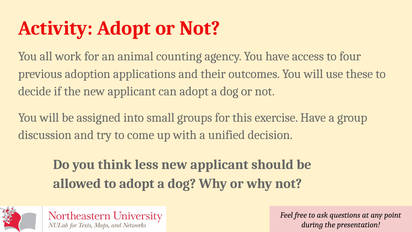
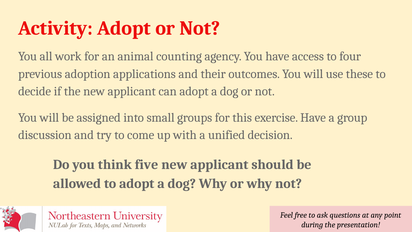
less: less -> five (147, 164)
